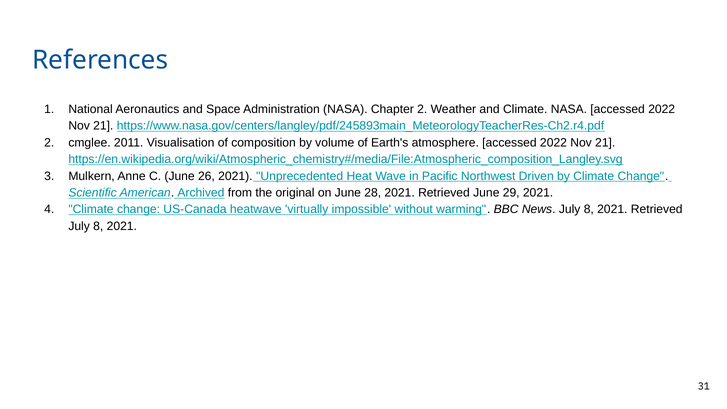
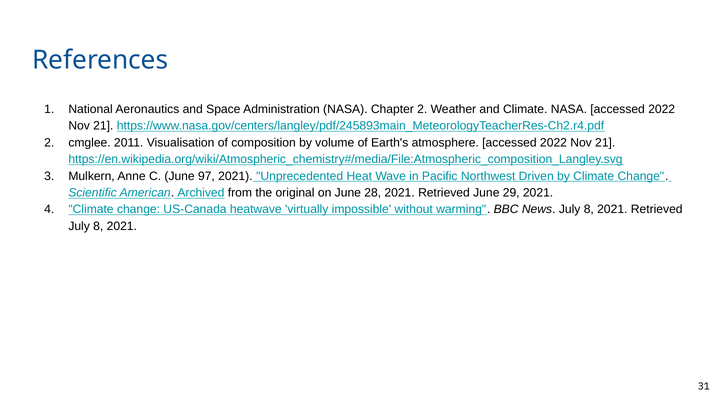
26: 26 -> 97 (206, 176)
